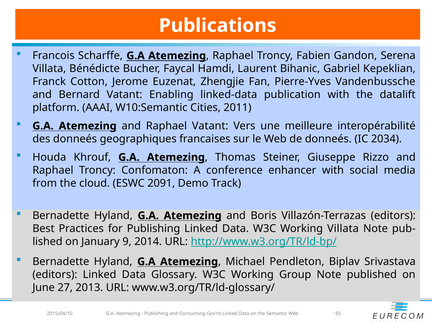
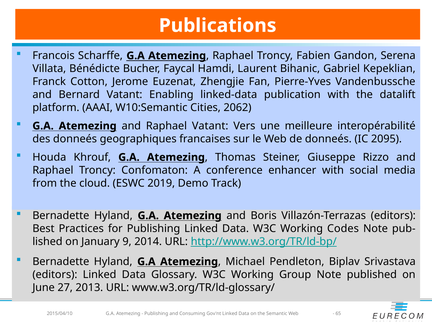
2011: 2011 -> 2062 (237, 108)
2034: 2034 -> 2095 (386, 139)
2091: 2091 -> 2019 (161, 183)
Working Villata: Villata -> Codes (343, 229)
